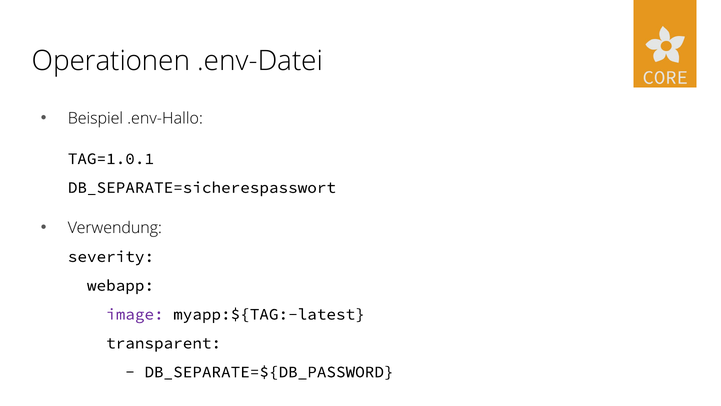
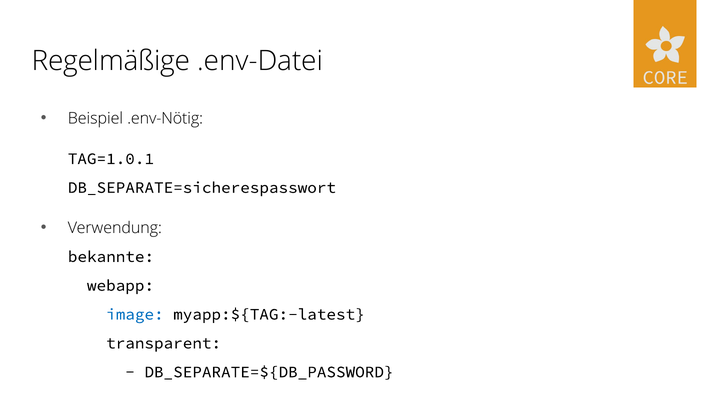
Operationen: Operationen -> Regelmäßige (111, 61)
.env-Hallo: .env-Hallo -> .env-Nötig (165, 118)
severity: severity -> bekannte (111, 256)
image colour: purple -> blue (135, 314)
